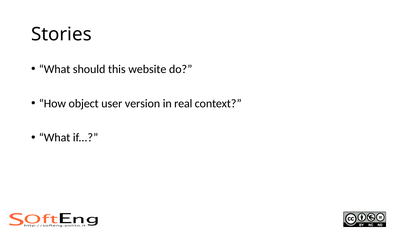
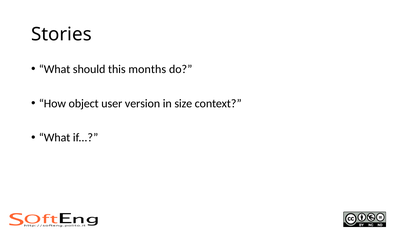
website: website -> months (147, 69)
real: real -> size (183, 103)
